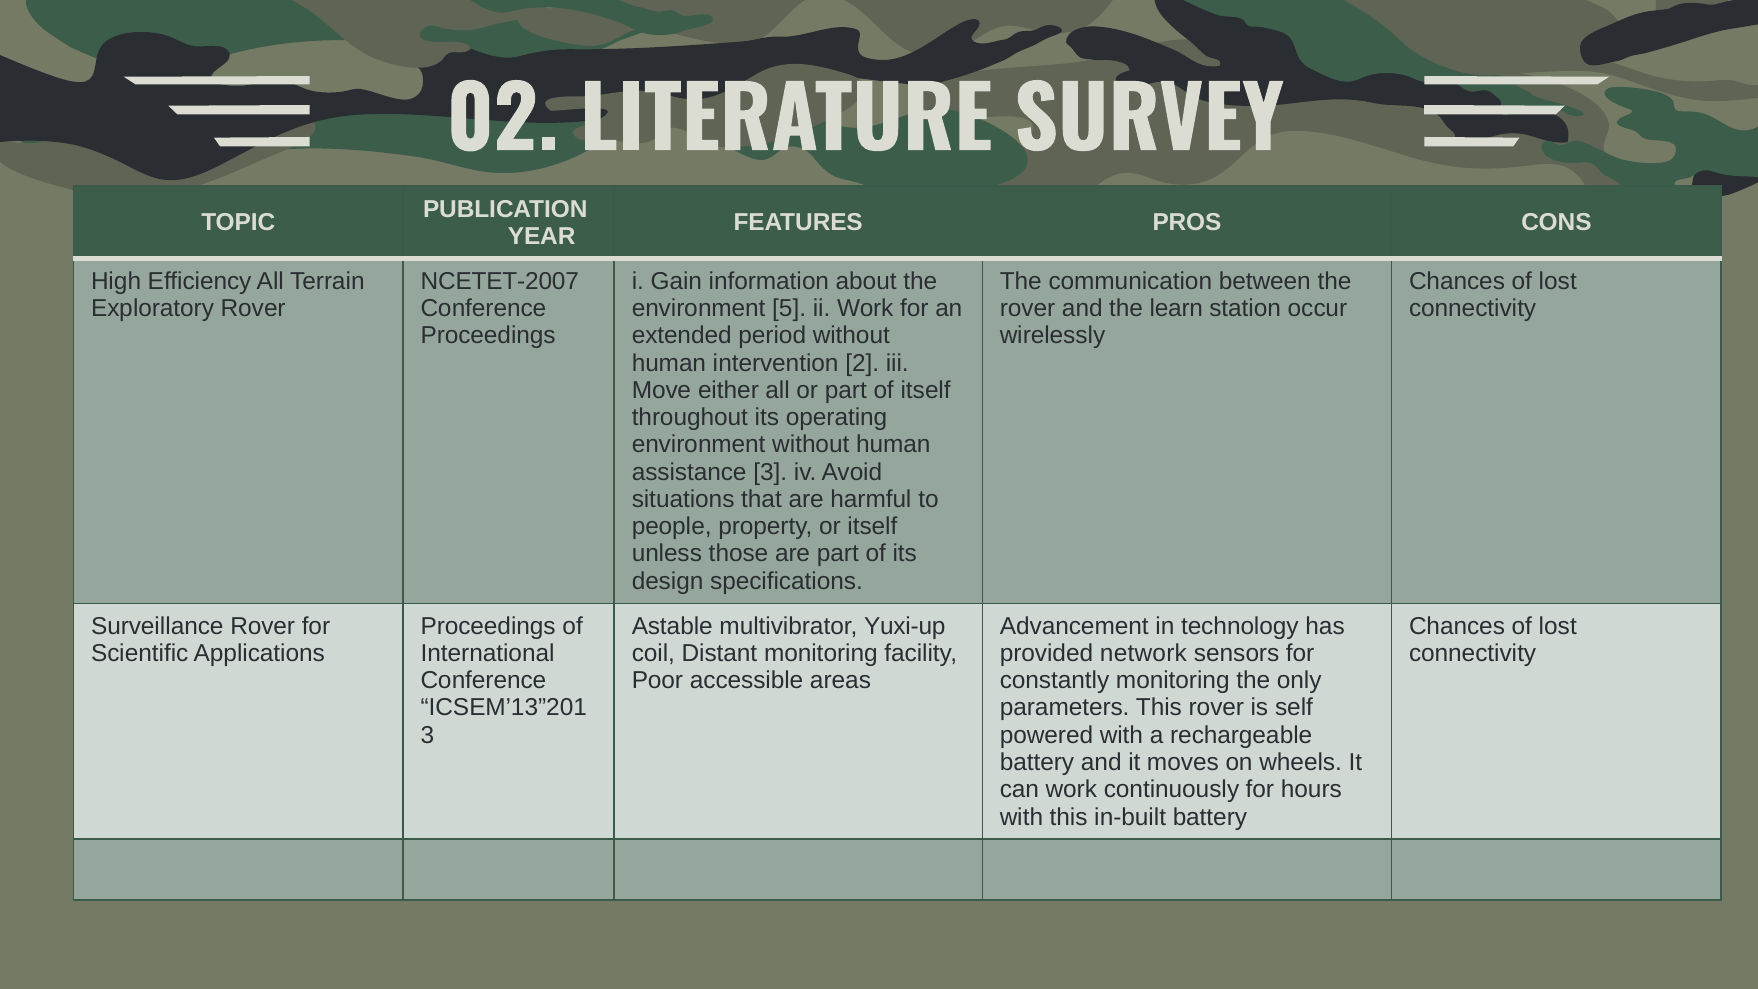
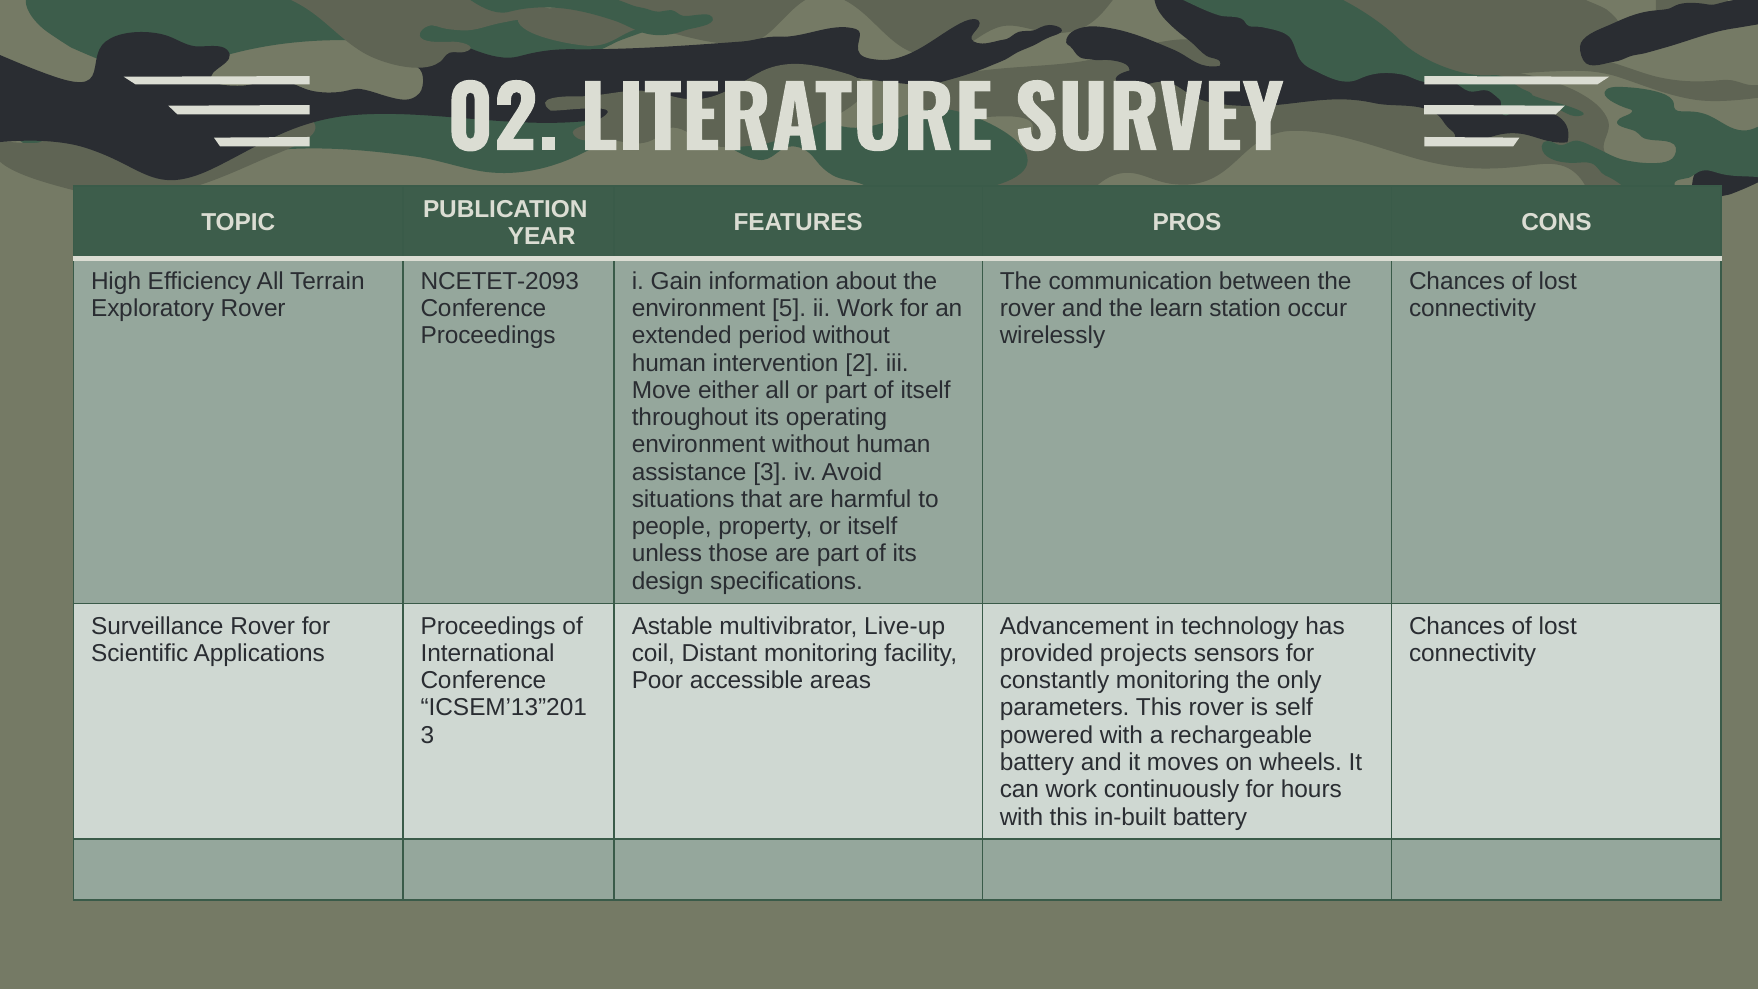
NCETET-2007: NCETET-2007 -> NCETET-2093 (500, 281)
Yuxi-up: Yuxi-up -> Live-up (905, 626)
network: network -> projects (1143, 653)
